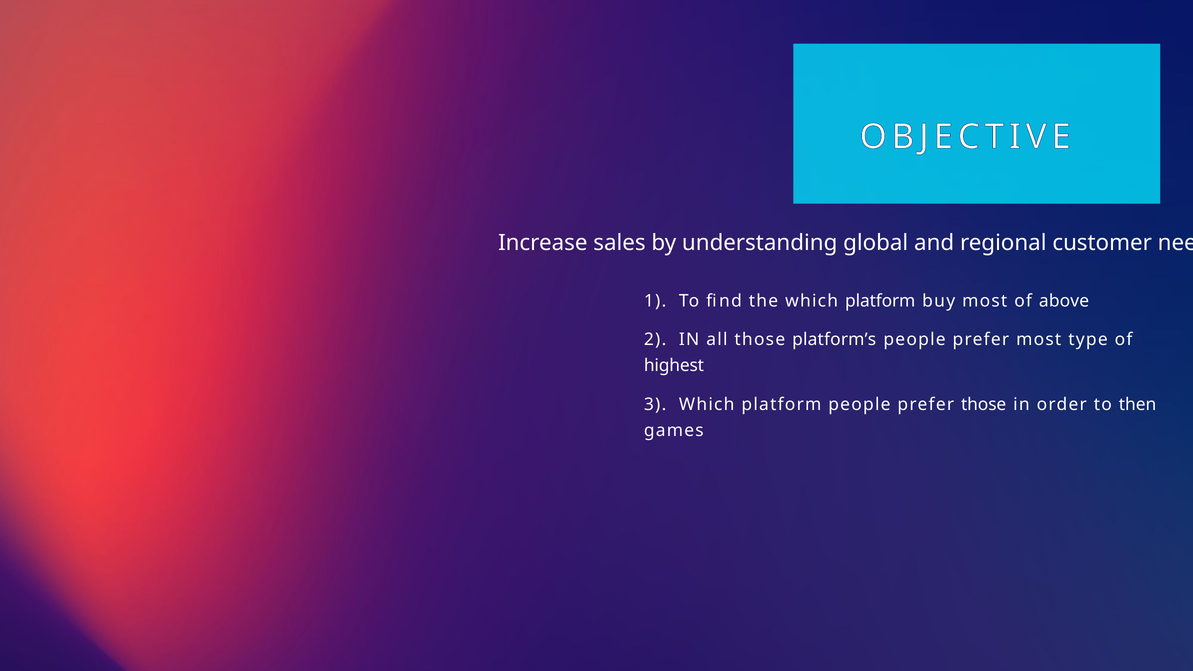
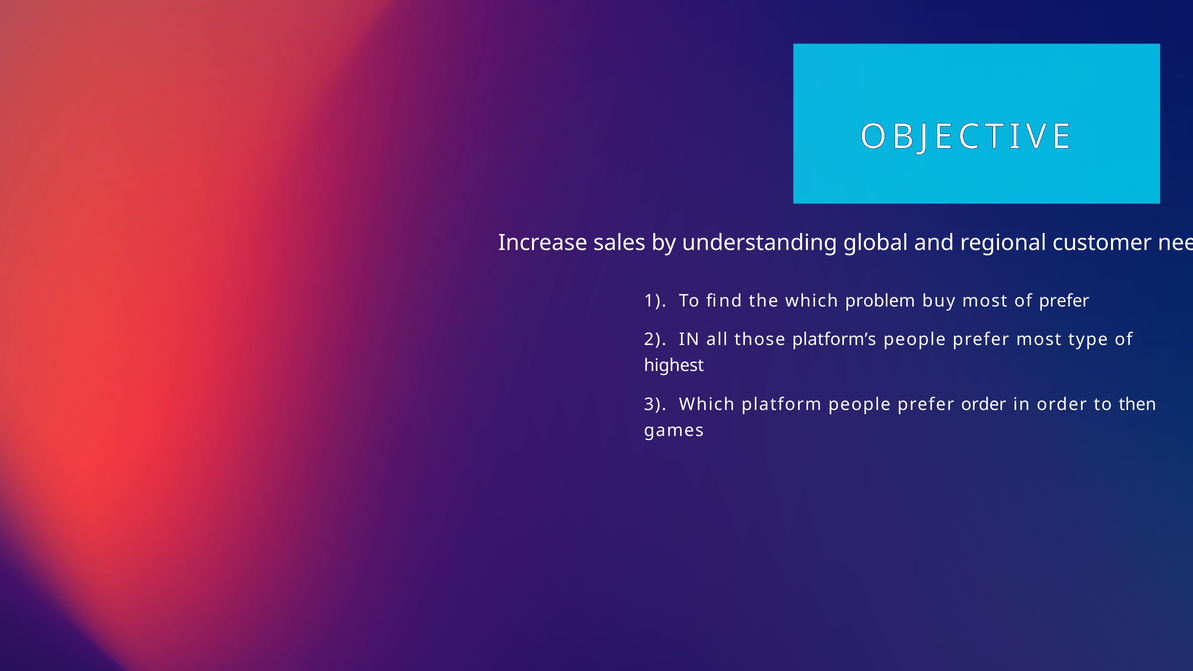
the which platform: platform -> problem (880, 301)
of above: above -> prefer (1064, 301)
prefer those: those -> order (984, 404)
